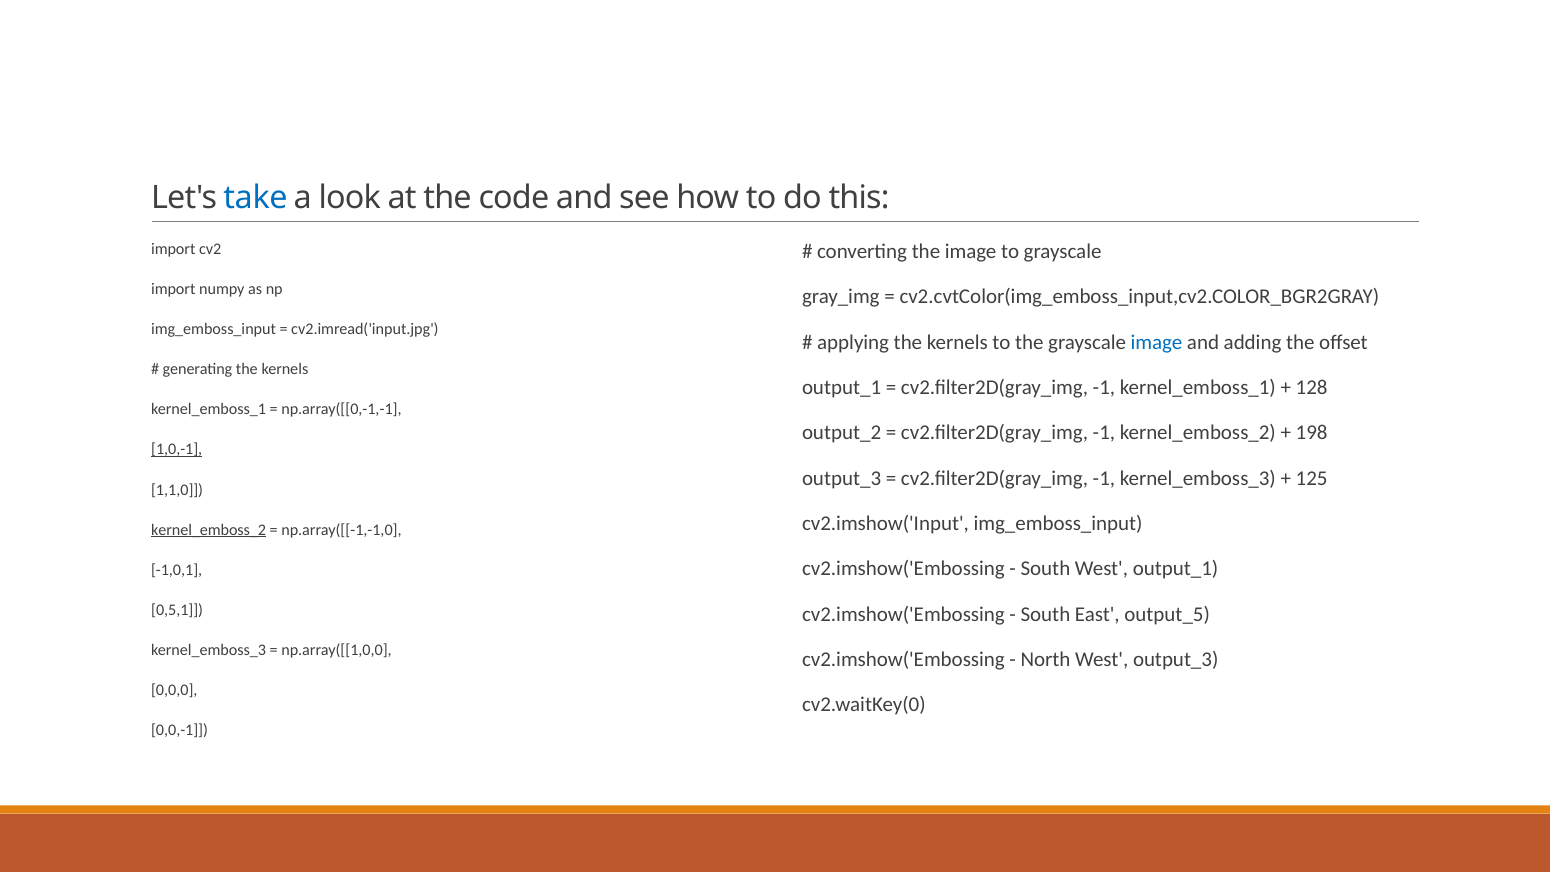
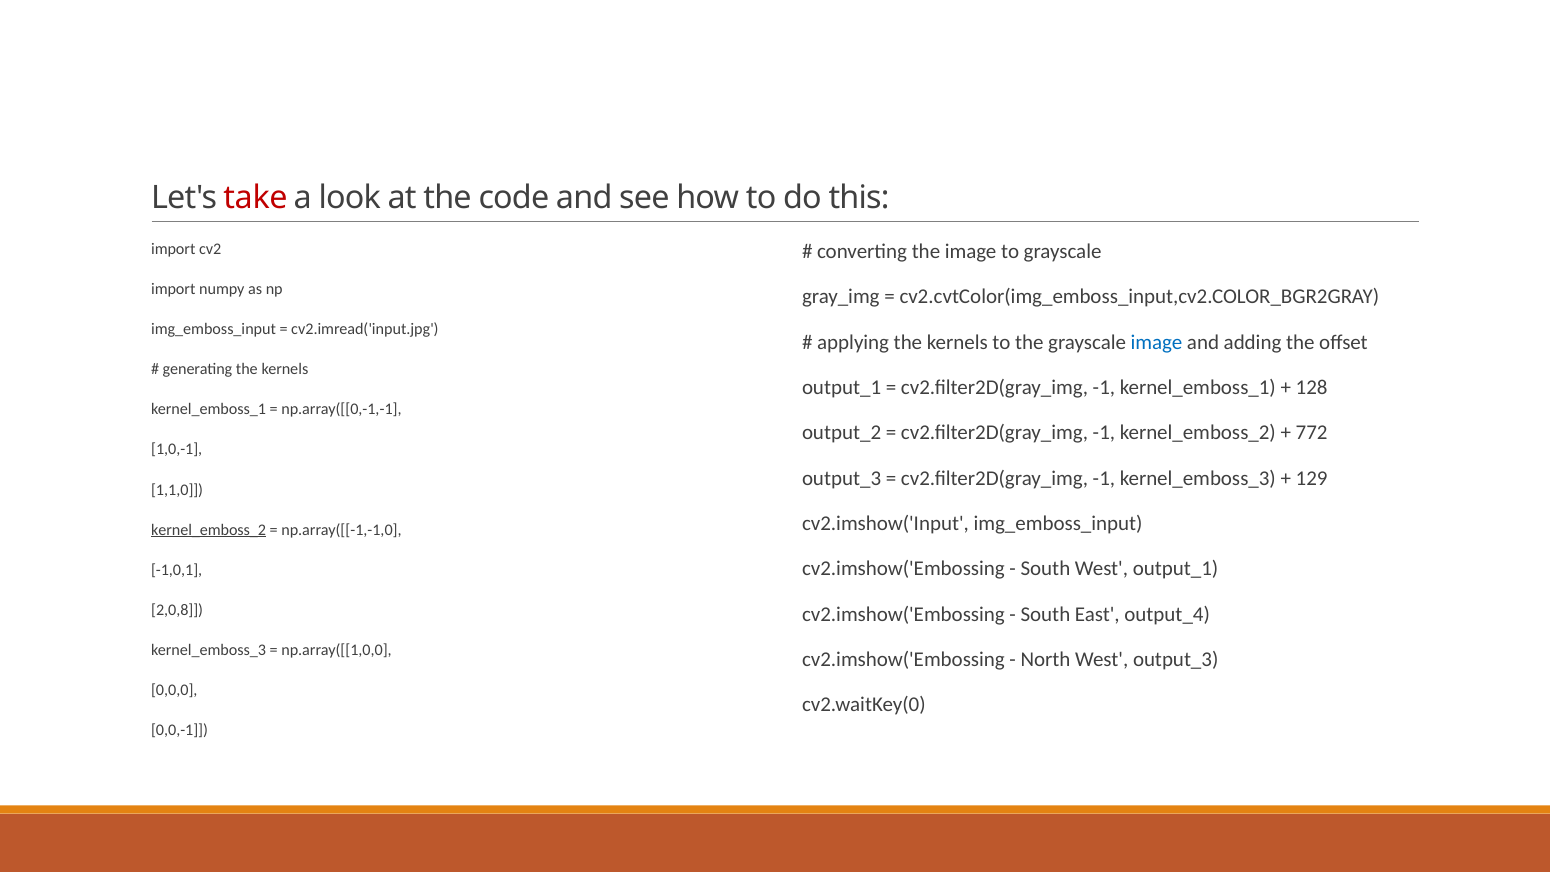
take colour: blue -> red (256, 198)
198: 198 -> 772 (1312, 433)
1,0,-1 underline: present -> none (177, 450)
125: 125 -> 129 (1312, 478)
0,5,1: 0,5,1 -> 2,0,8 (177, 610)
output_5: output_5 -> output_4 (1167, 614)
